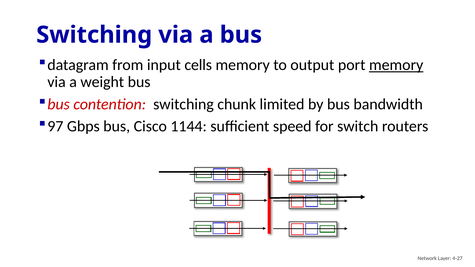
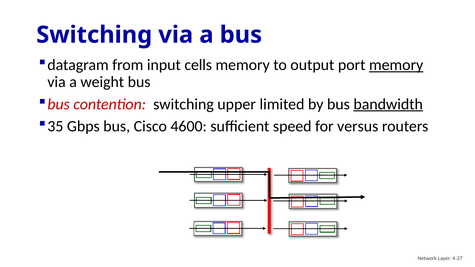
chunk: chunk -> upper (237, 104)
bandwidth underline: none -> present (388, 104)
97: 97 -> 35 (55, 126)
1144: 1144 -> 4600 (189, 126)
switch: switch -> versus (358, 126)
